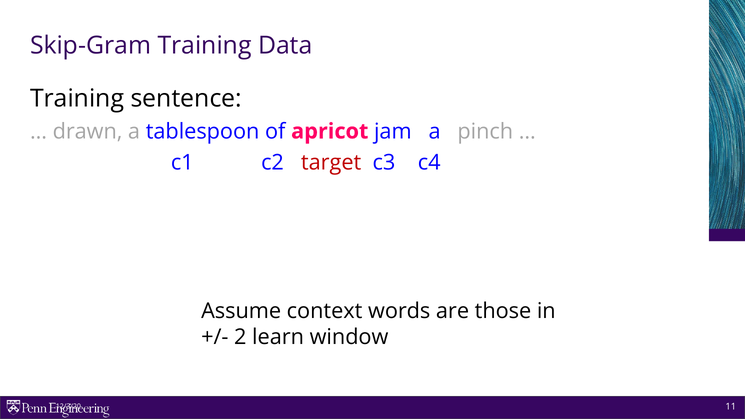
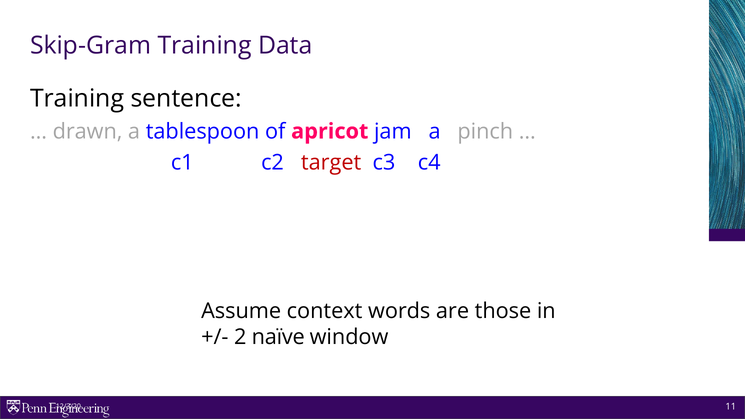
learn: learn -> naïve (278, 337)
